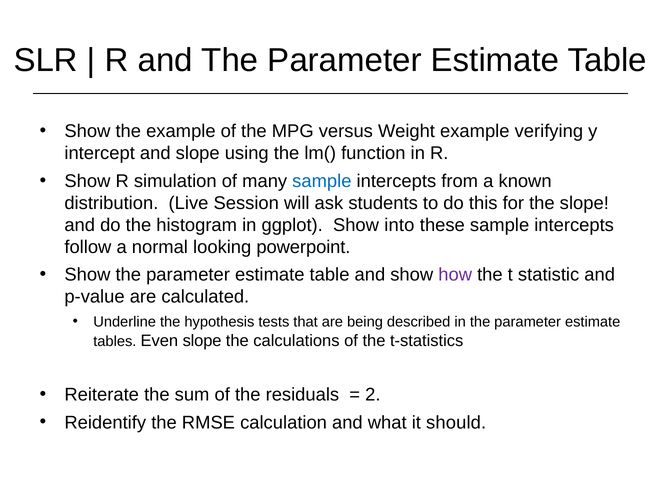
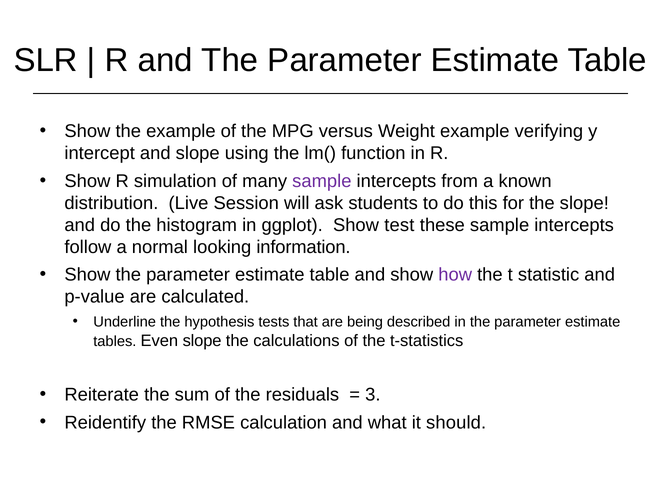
sample colour: blue -> purple (322, 181)
into: into -> test (399, 225)
powerpoint: powerpoint -> information (303, 247)
2: 2 -> 3 (373, 395)
